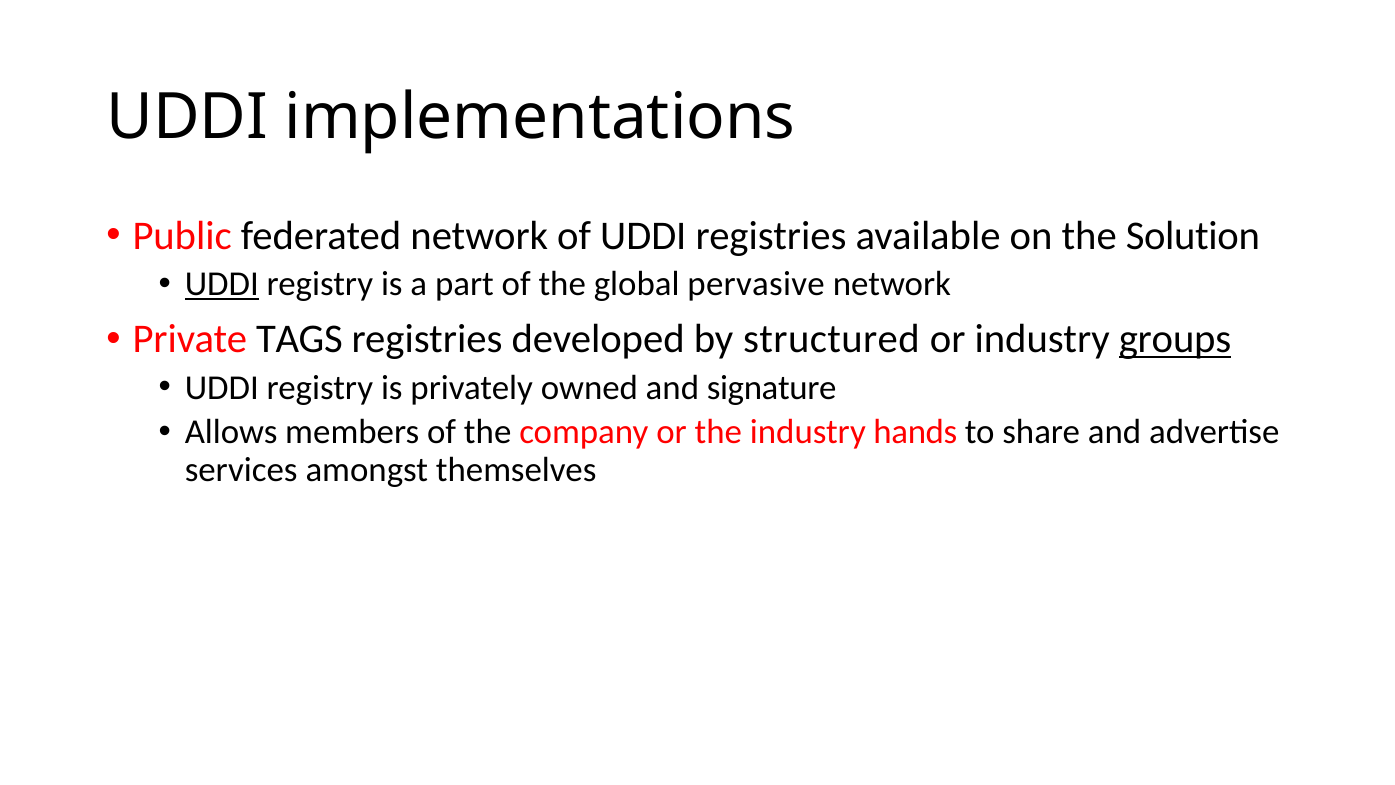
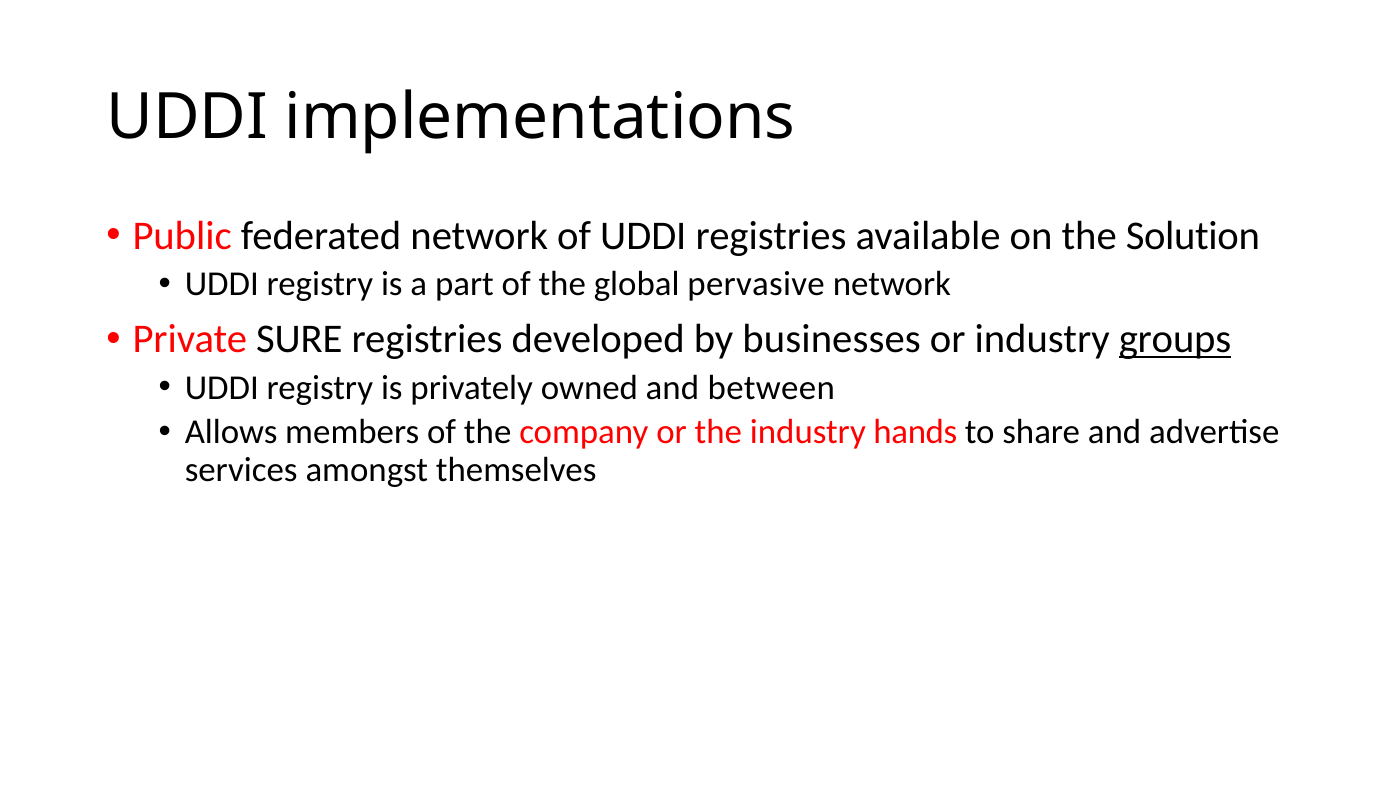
UDDI underline: present -> none (222, 284)
TAGS: TAGS -> SURE (299, 339)
structured: structured -> businesses (832, 339)
signature: signature -> between (771, 387)
